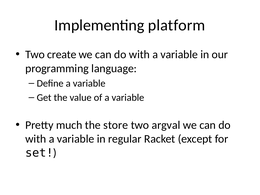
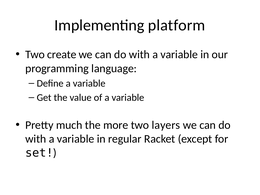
store: store -> more (116, 125)
argval: argval -> layers (166, 125)
